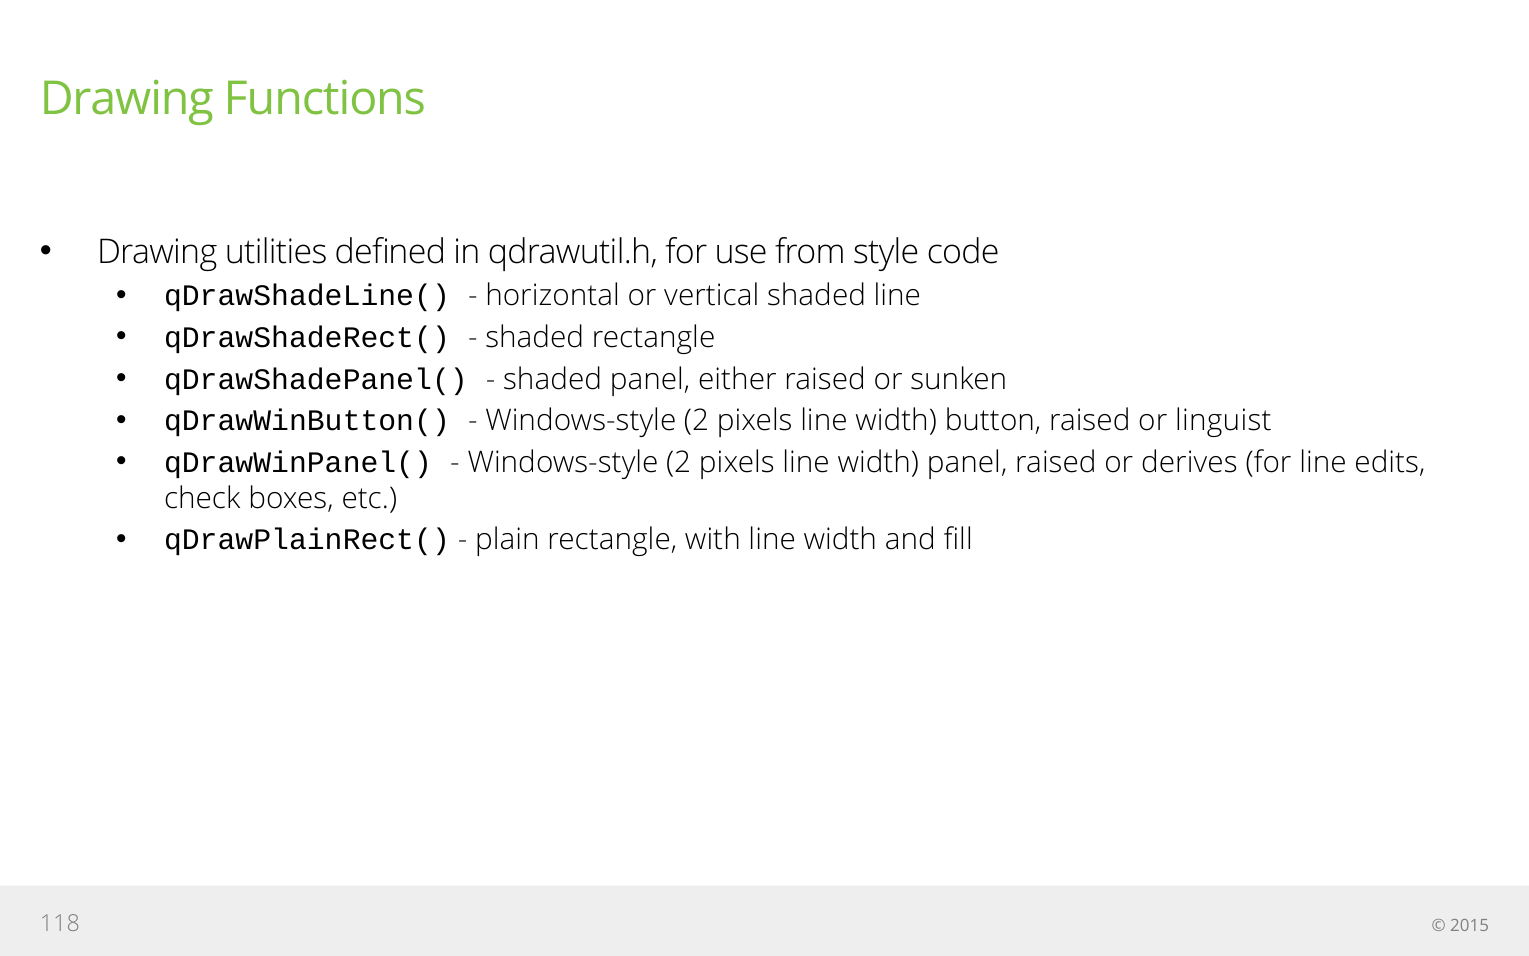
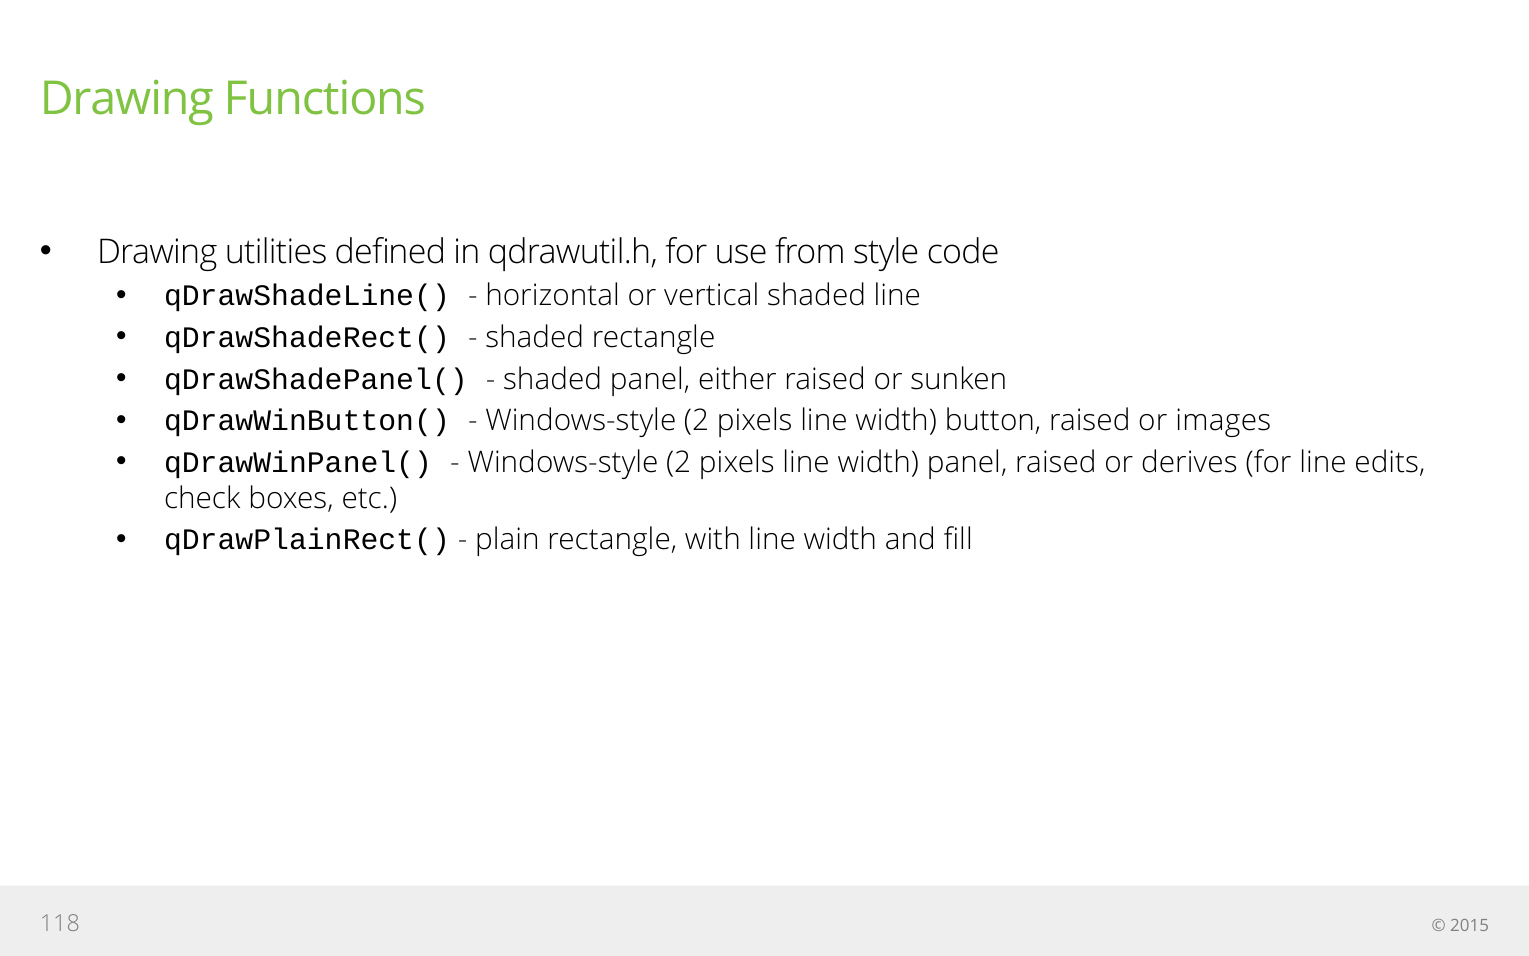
linguist: linguist -> images (1223, 421)
